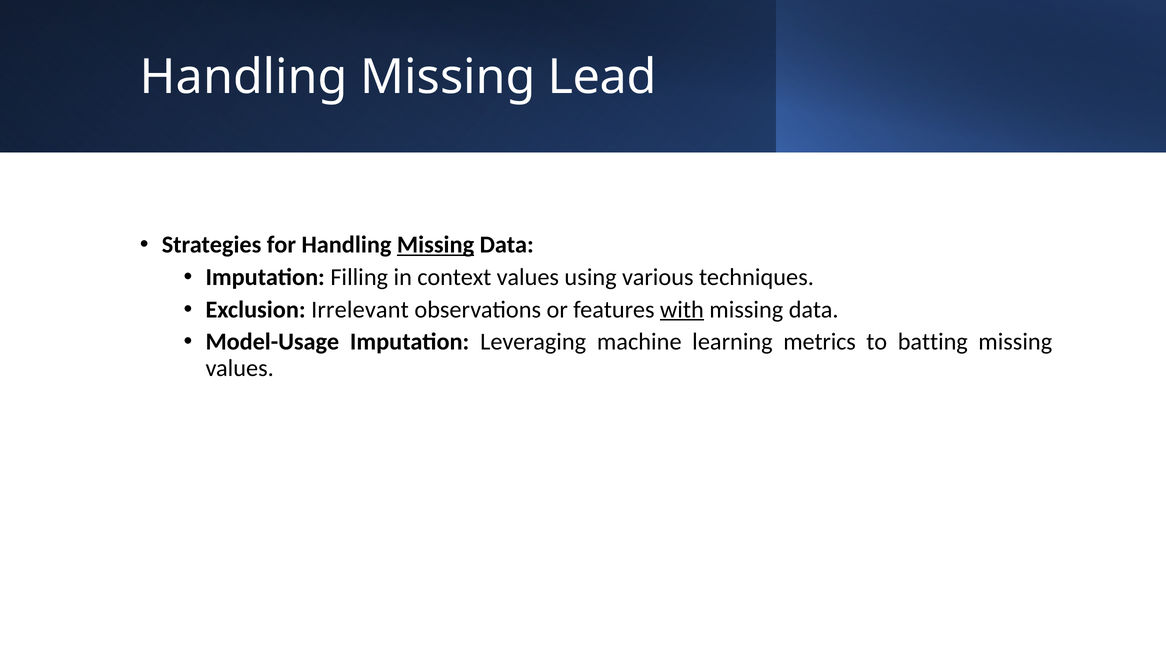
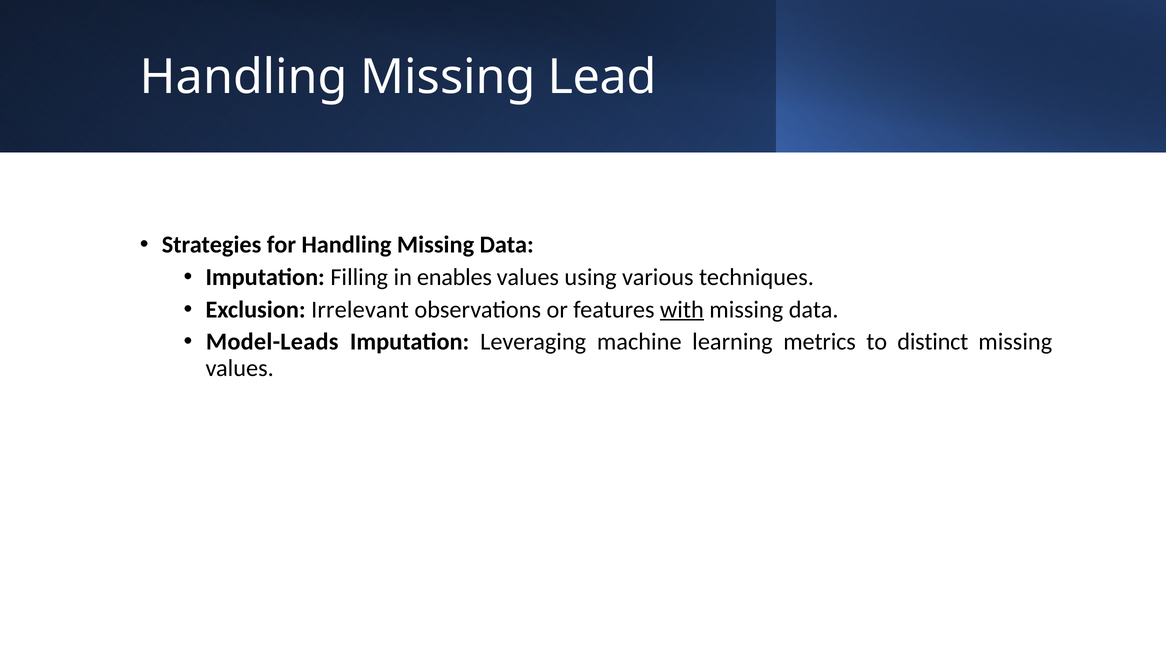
Missing underline: present -> none (436, 245)
context: context -> enables (454, 277)
Model-Usage: Model-Usage -> Model-Leads (272, 342)
batting: batting -> distinct (933, 342)
